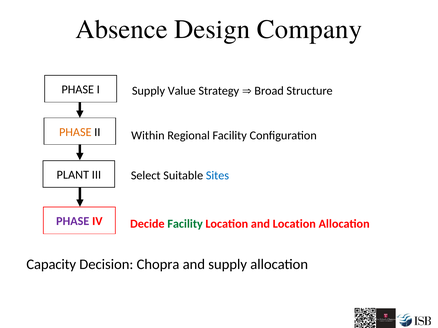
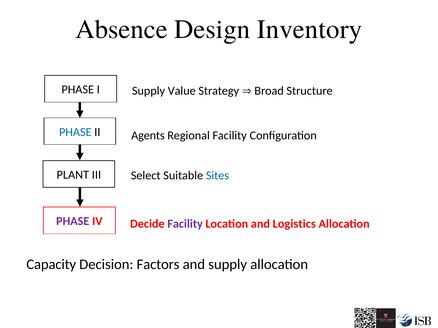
Company: Company -> Inventory (309, 29)
PHASE colour: orange -> blue (75, 132)
Within: Within -> Agents (148, 136)
Facility colour: green -> purple (185, 224)
and Location: Location -> Logistics (294, 224)
Chopra: Chopra -> Factors (158, 265)
